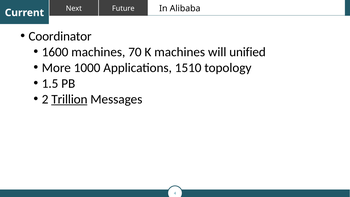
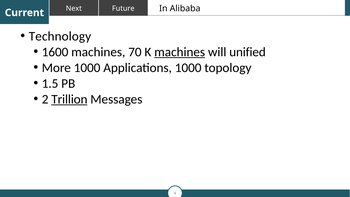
Coordinator: Coordinator -> Technology (60, 36)
machines underline: none -> present (180, 52)
Applications 1510: 1510 -> 1000 (188, 68)
